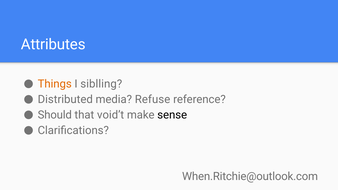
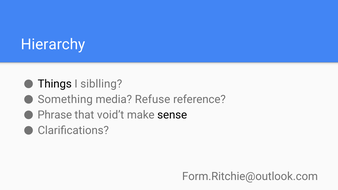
Attributes: Attributes -> Hierarchy (53, 44)
Things colour: orange -> black (55, 84)
Distributed: Distributed -> Something (65, 99)
Should: Should -> Phrase (55, 115)
When.Ritchie@outlook.com: When.Ritchie@outlook.com -> Form.Ritchie@outlook.com (250, 177)
